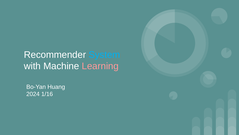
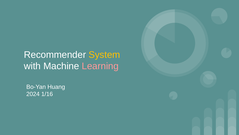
System colour: light blue -> yellow (104, 54)
